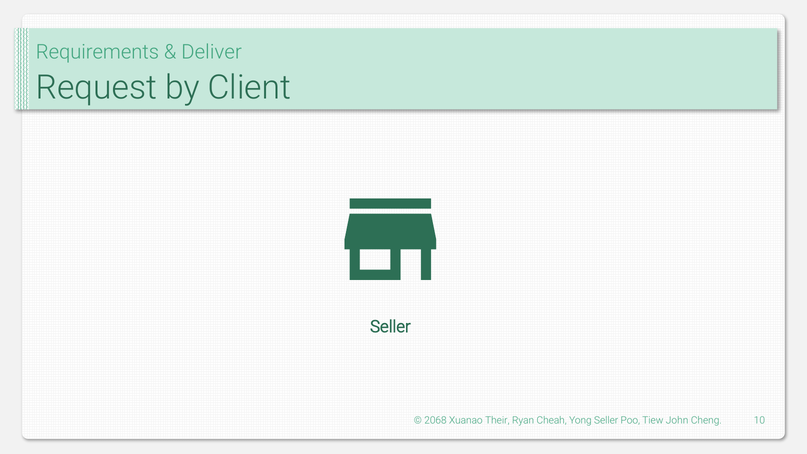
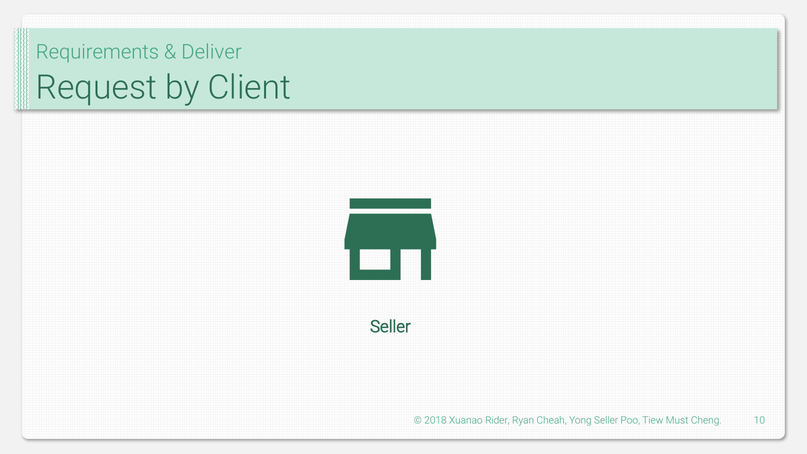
2068: 2068 -> 2018 (435, 420)
Their: Their -> Rider (497, 420)
John: John -> Must (677, 420)
